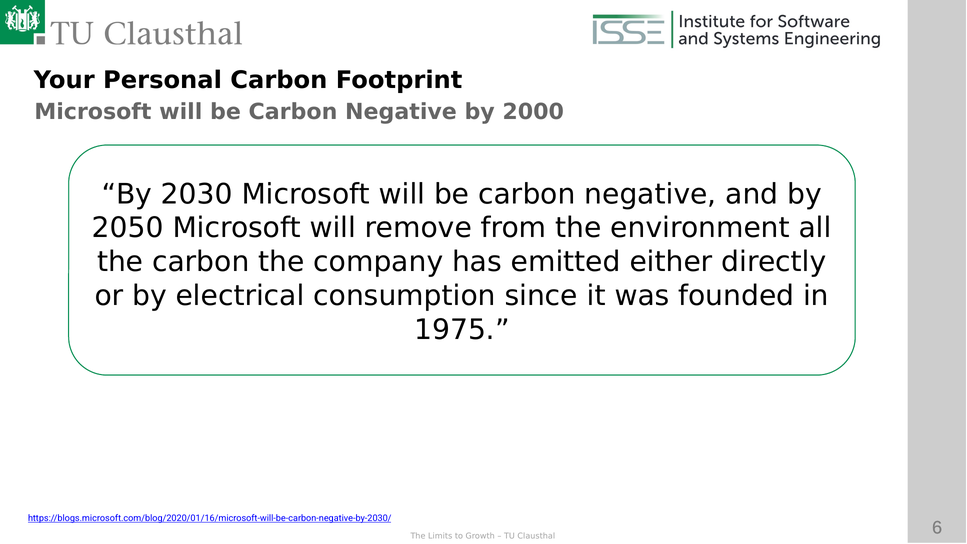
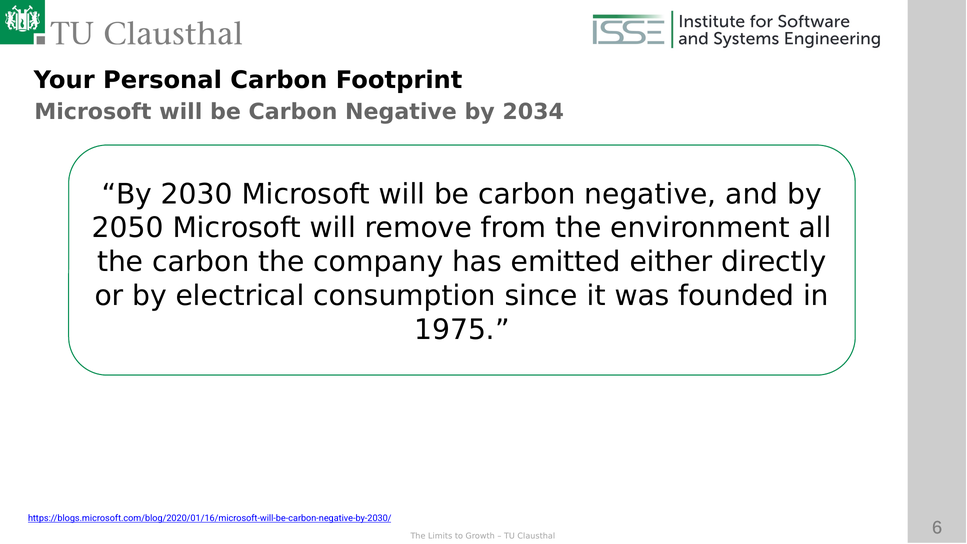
2000: 2000 -> 2034 (533, 112)
